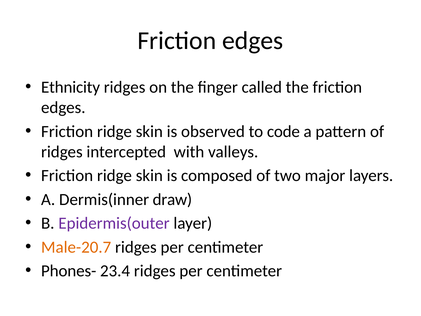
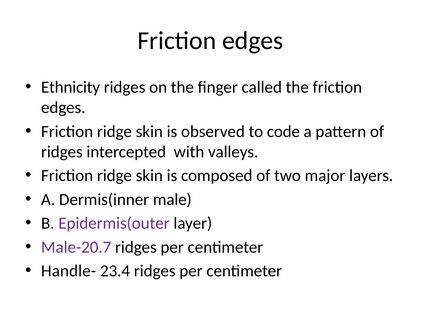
draw: draw -> male (172, 199)
Male-20.7 colour: orange -> purple (76, 247)
Phones-: Phones- -> Handle- (69, 271)
